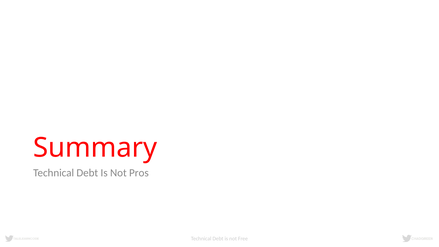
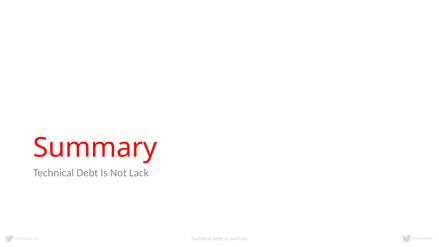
Pros: Pros -> Lack (139, 173)
